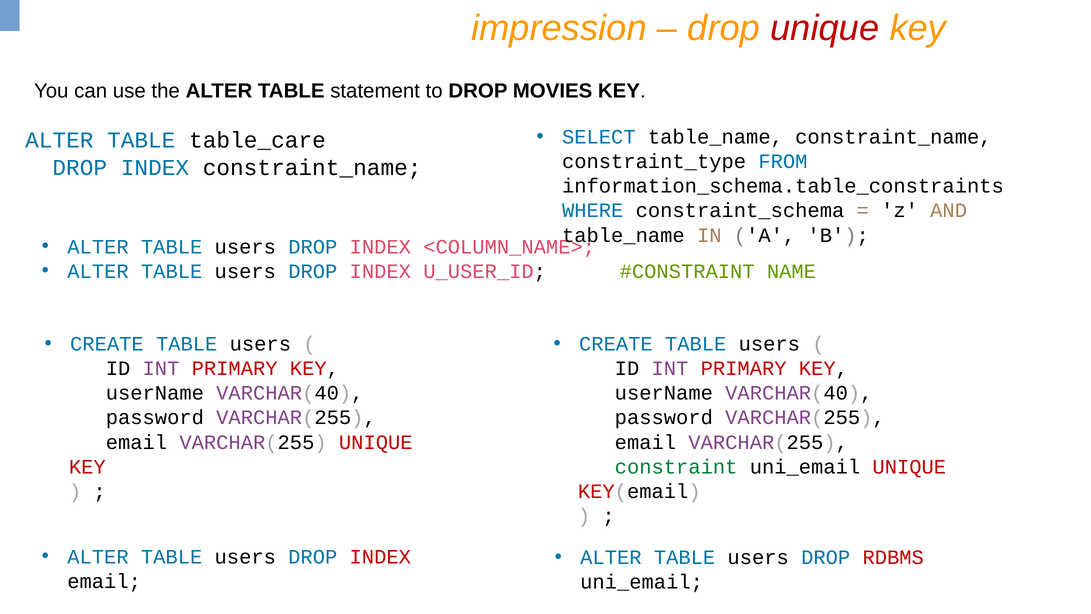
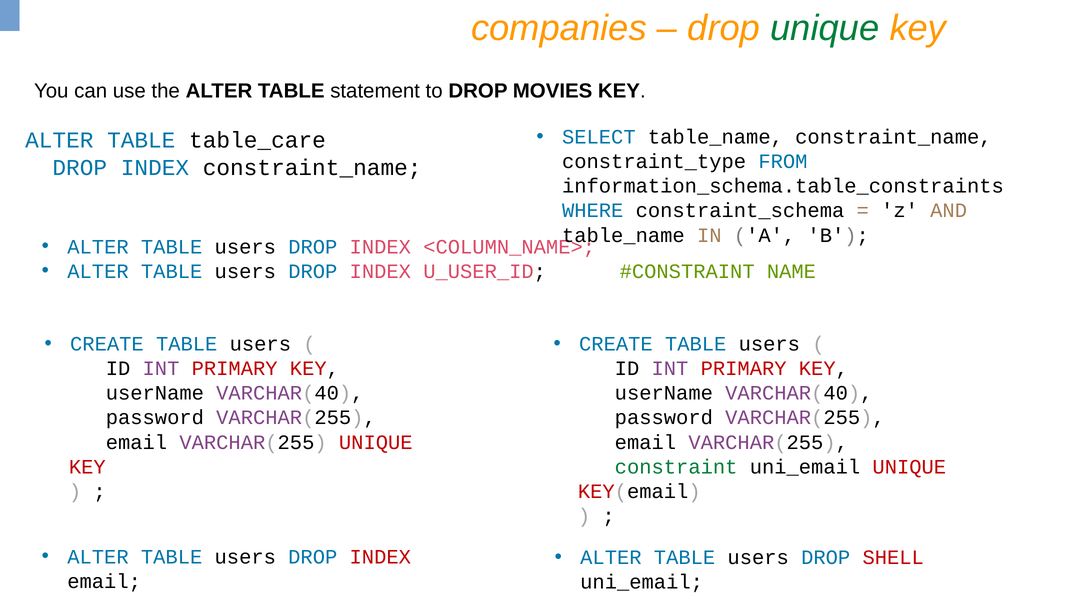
impression: impression -> companies (559, 28)
unique colour: red -> green (825, 28)
RDBMS: RDBMS -> SHELL (893, 557)
